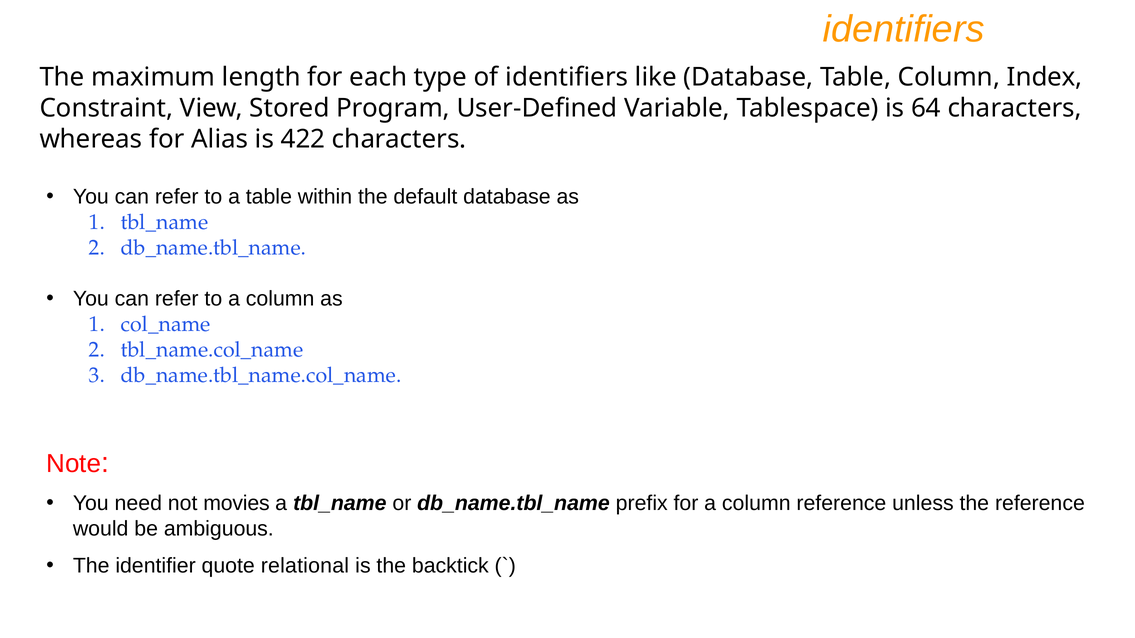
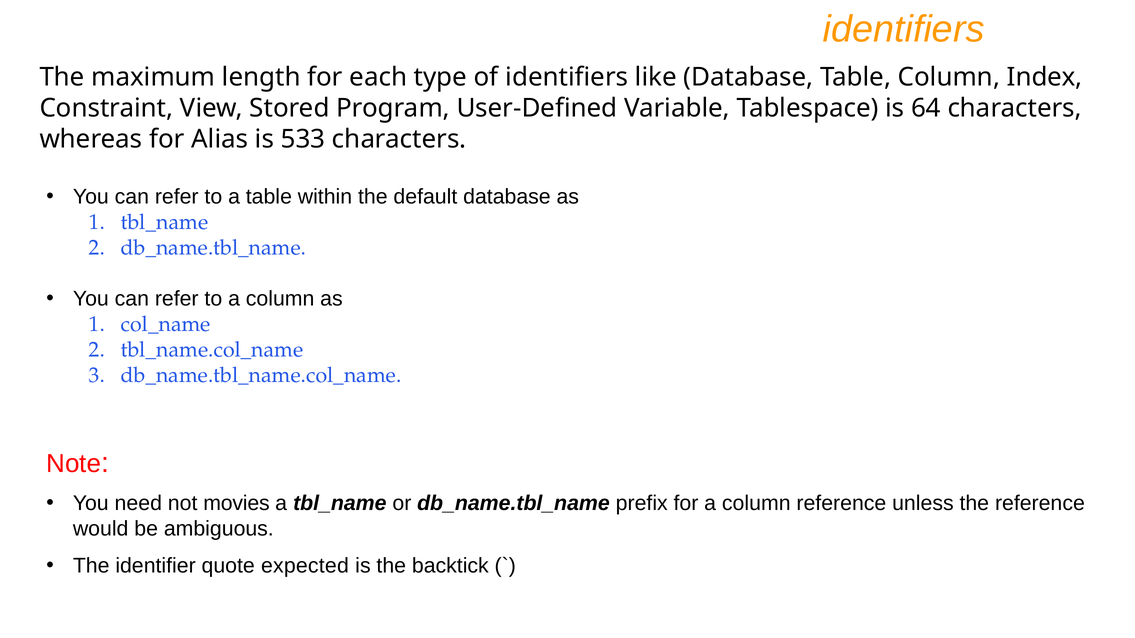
422: 422 -> 533 (303, 139)
relational: relational -> expected (305, 566)
